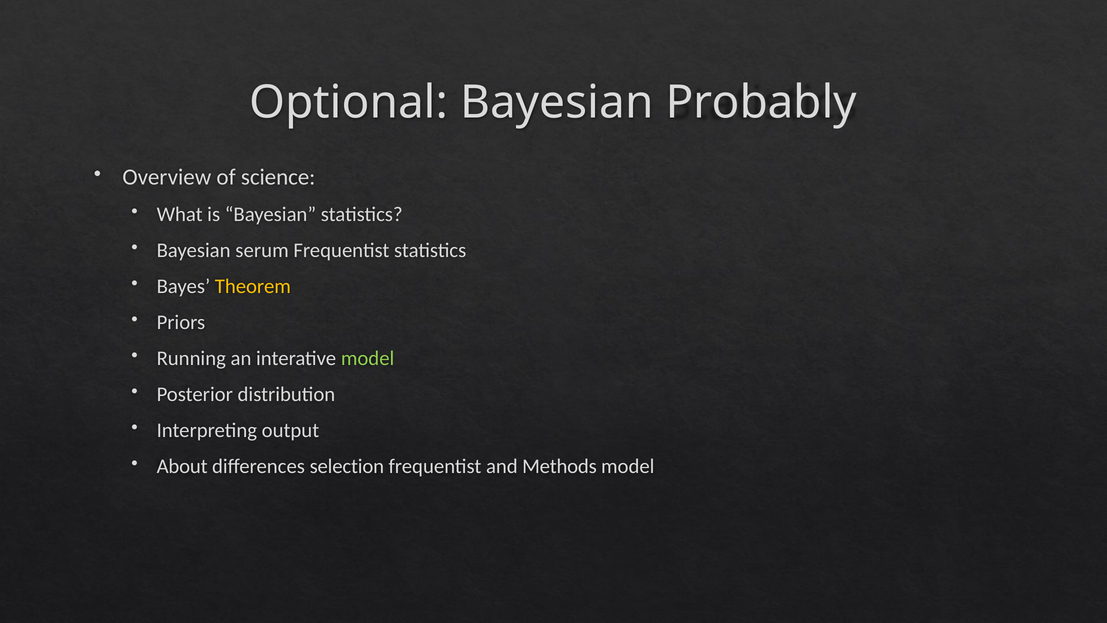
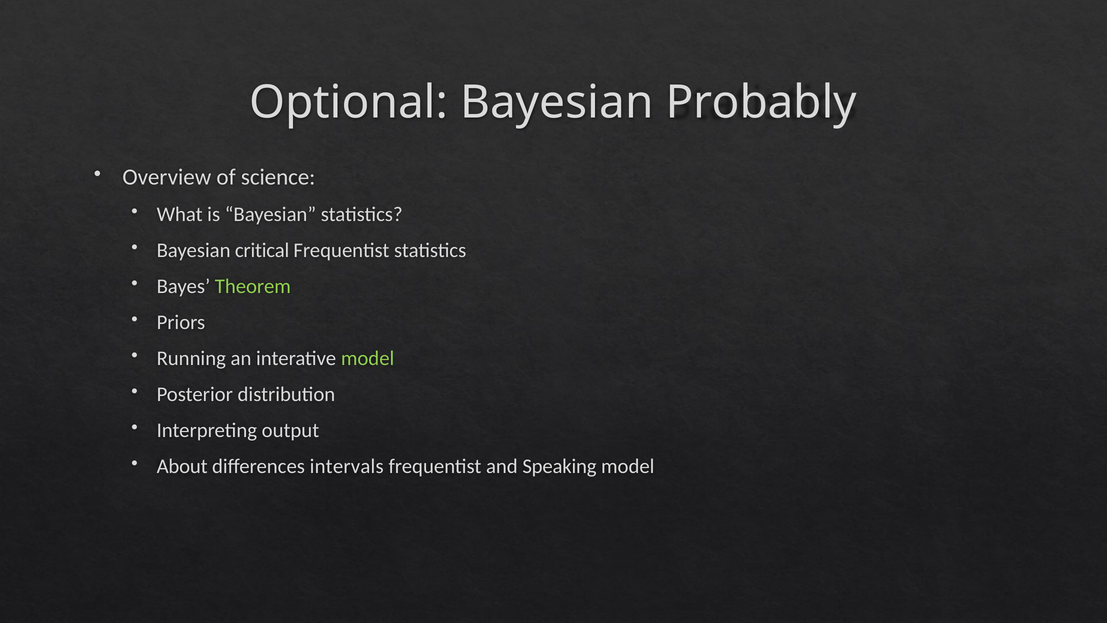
serum: serum -> critical (262, 250)
Theorem colour: yellow -> light green (253, 286)
selection: selection -> intervals (347, 466)
Methods: Methods -> Speaking (559, 466)
